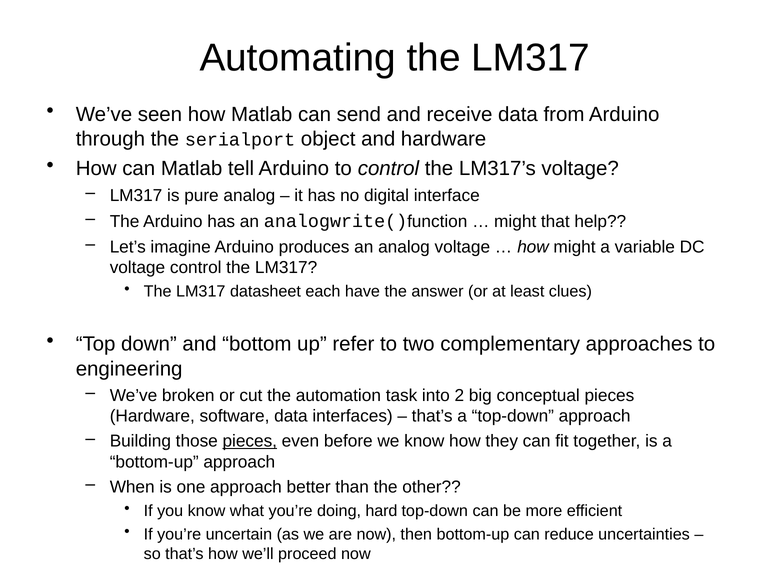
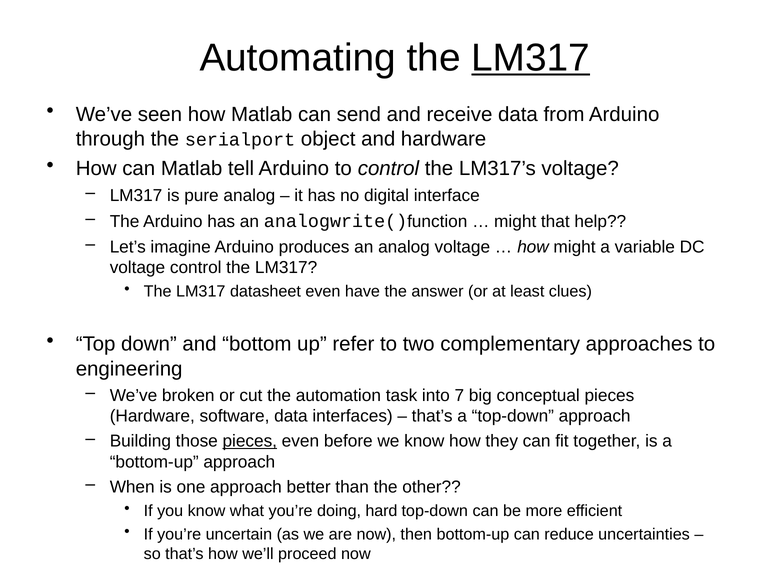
LM317 underline: none -> present (531, 58)
datasheet each: each -> even (323, 292)
2: 2 -> 7 (459, 395)
